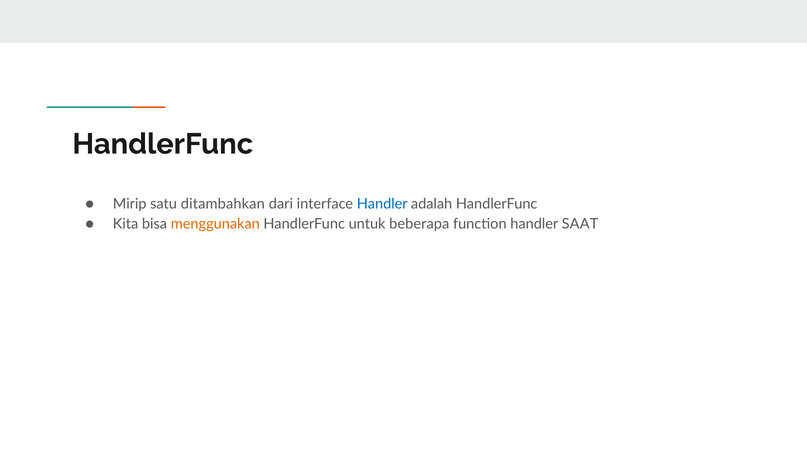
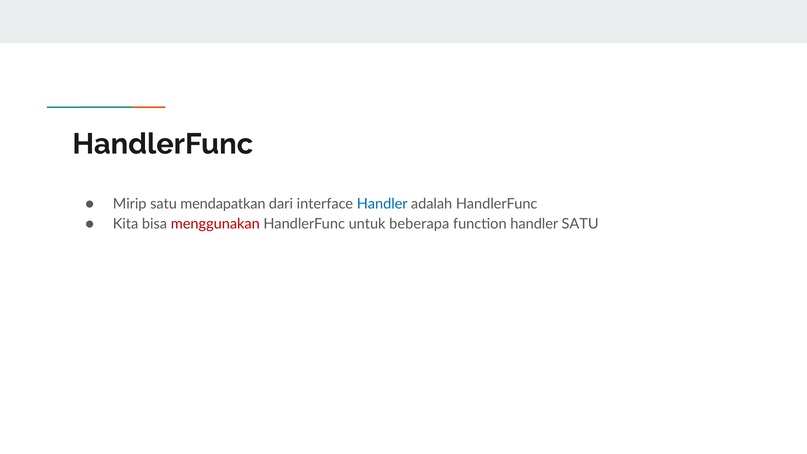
ditambahkan: ditambahkan -> mendapatkan (223, 204)
menggunakan colour: orange -> red (215, 224)
handler SAAT: SAAT -> SATU (580, 224)
